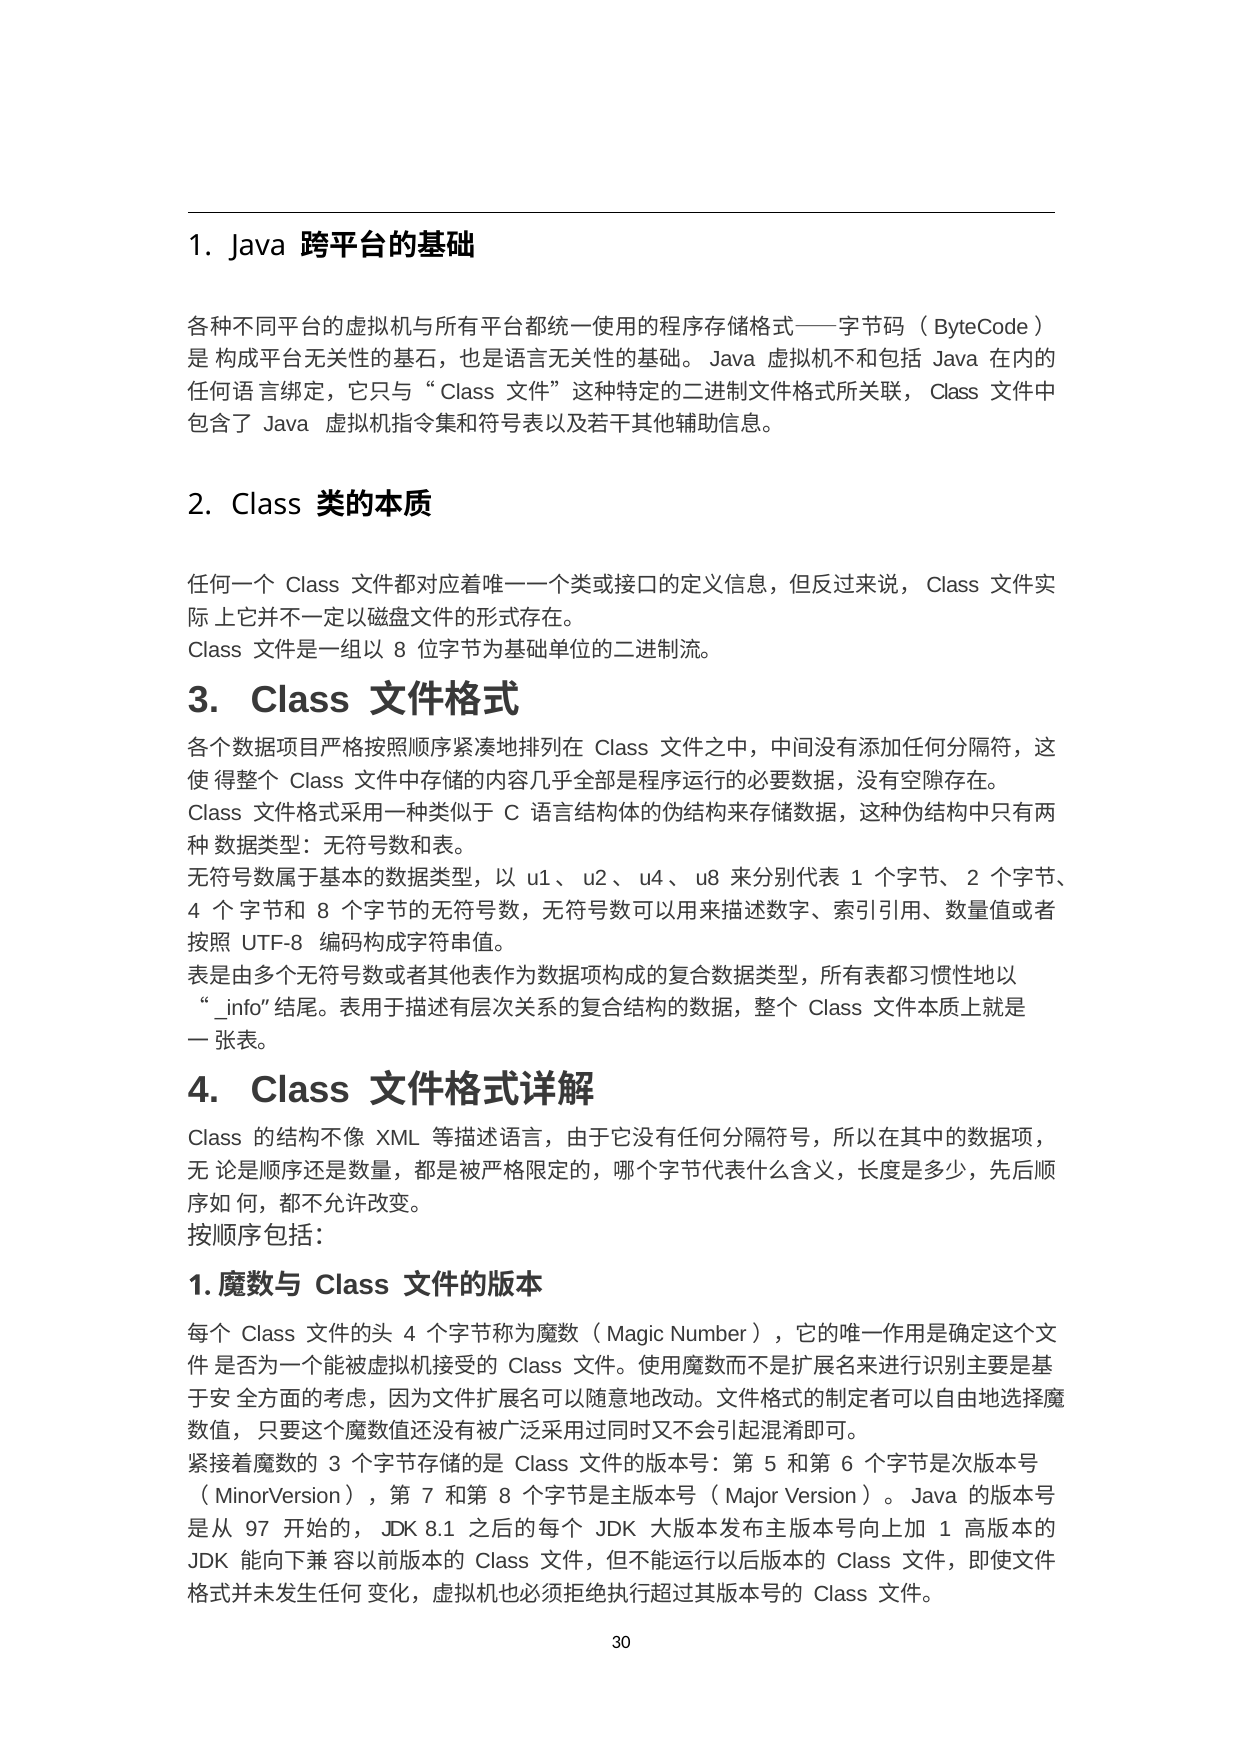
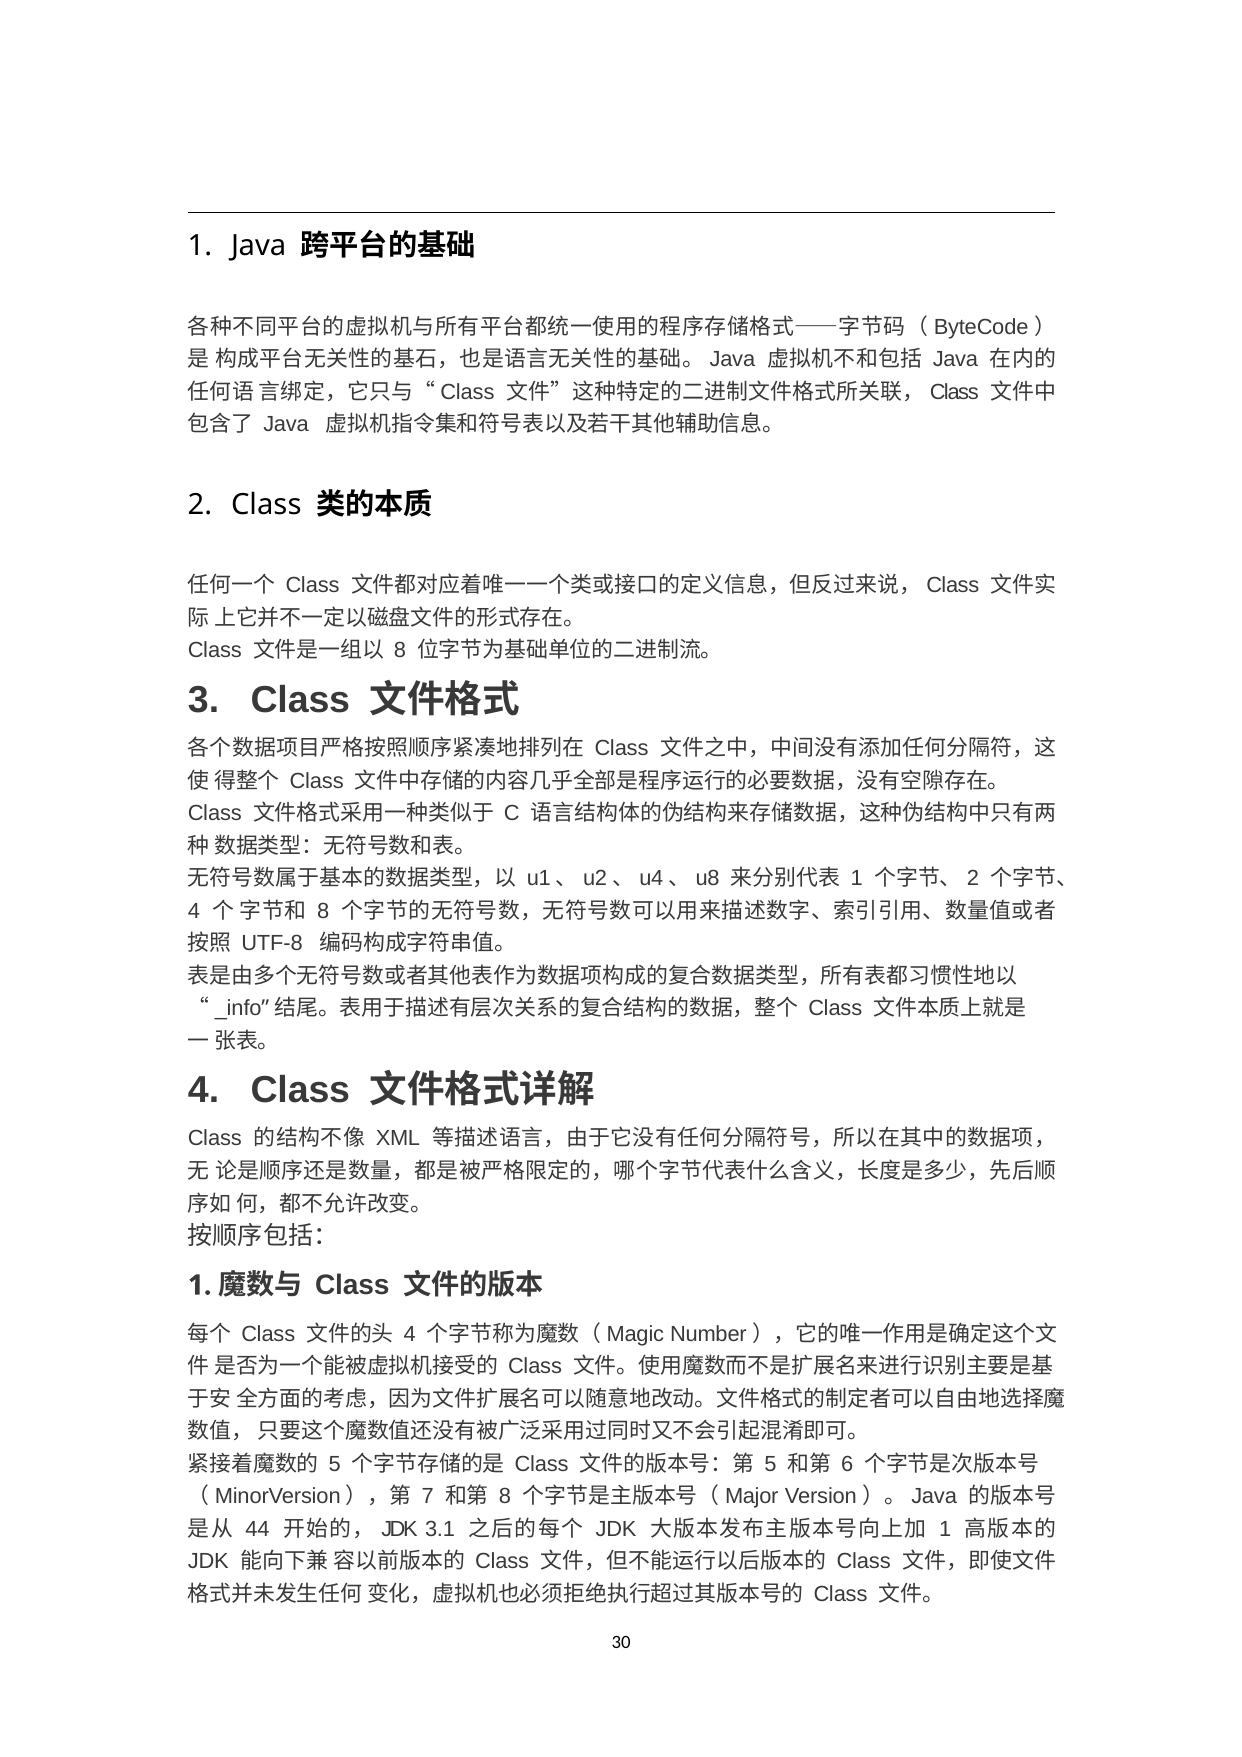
3: 3 -> 5 (335, 1465)
97: 97 -> 44 (258, 1530)
8.1: 8.1 -> 3.1 (440, 1530)
